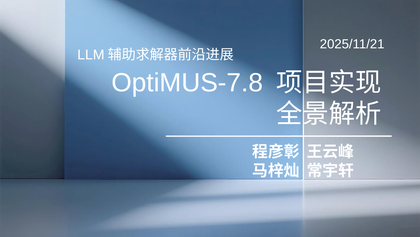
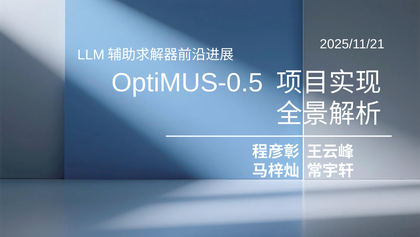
OptiMUS-7.8: OptiMUS-7.8 -> OptiMUS-0.5 (187, 82)
